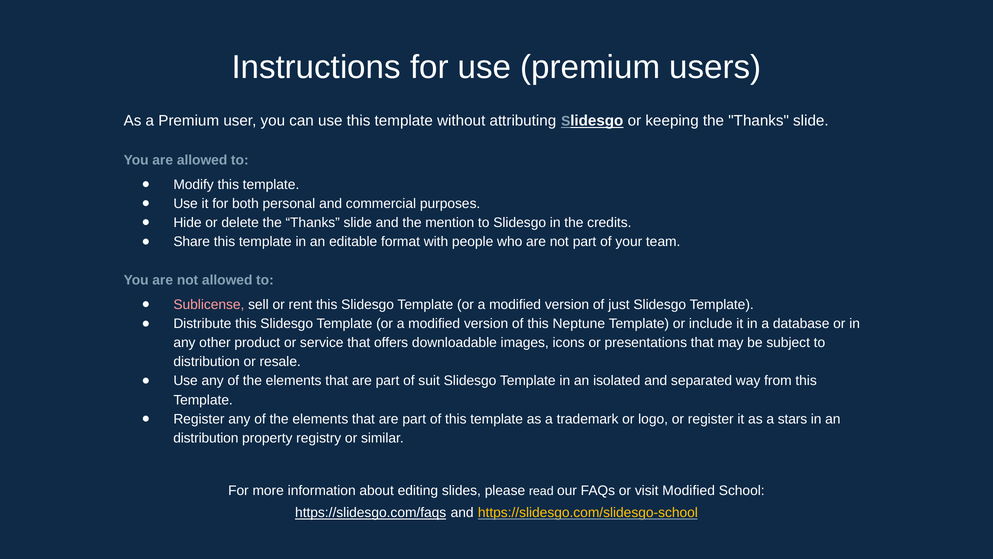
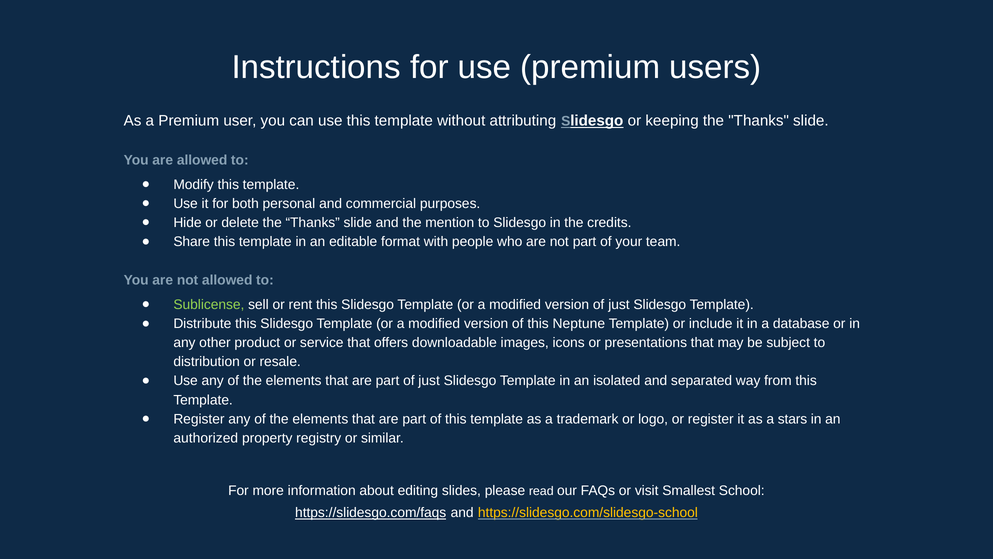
Sublicense colour: pink -> light green (209, 304)
part of suit: suit -> just (429, 381)
distribution: distribution -> authorized (206, 438)
visit Modified: Modified -> Smallest (689, 490)
